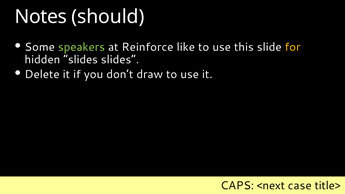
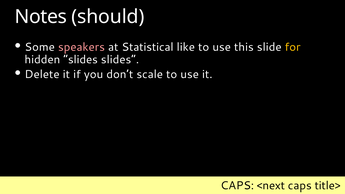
speakers colour: light green -> pink (81, 47)
Reinforce: Reinforce -> Statistical (148, 47)
draw: draw -> scale (150, 74)
<next case: case -> caps (300, 186)
